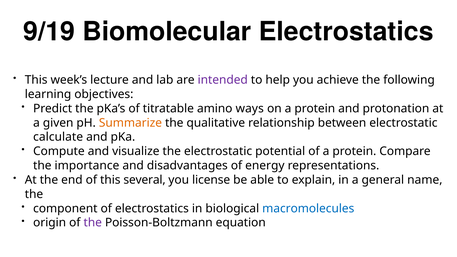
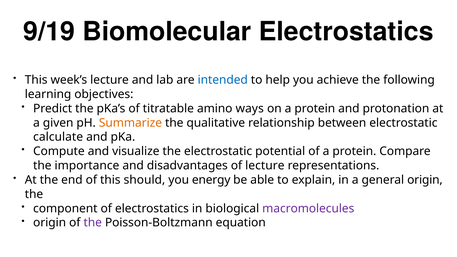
intended colour: purple -> blue (223, 80)
of energy: energy -> lecture (265, 166)
several: several -> should (144, 180)
license: license -> energy (211, 180)
general name: name -> origin (425, 180)
macromolecules colour: blue -> purple (308, 209)
